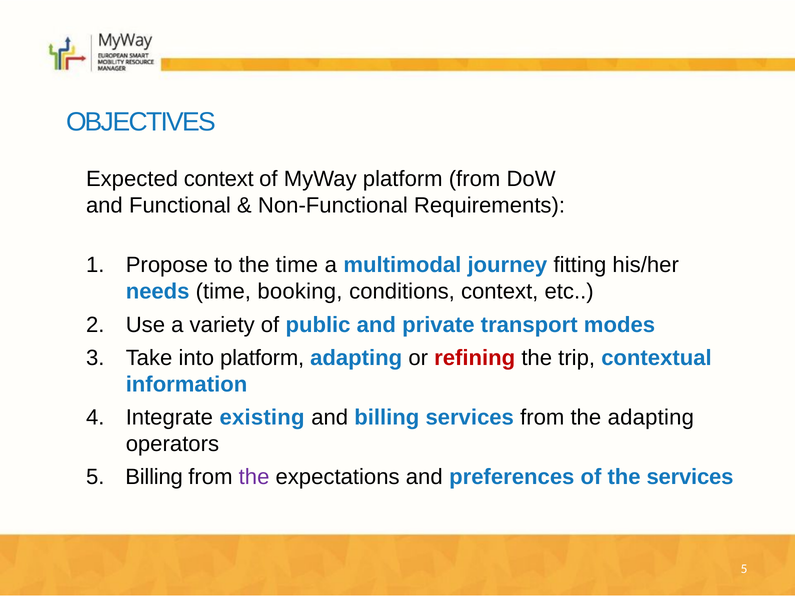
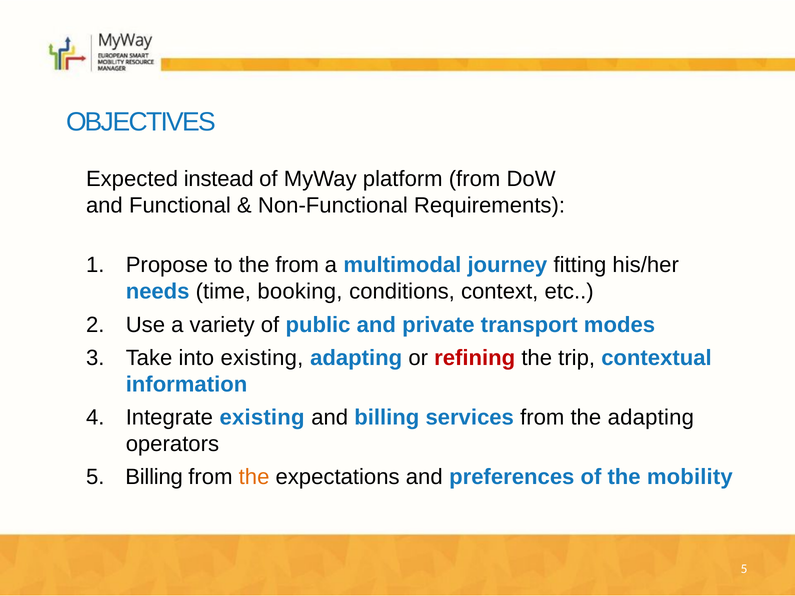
Expected context: context -> instead (219, 179)
the time: time -> from (297, 265)
into platform: platform -> existing (262, 358)
the colour: purple -> orange (254, 477)
the services: services -> mobility (690, 477)
